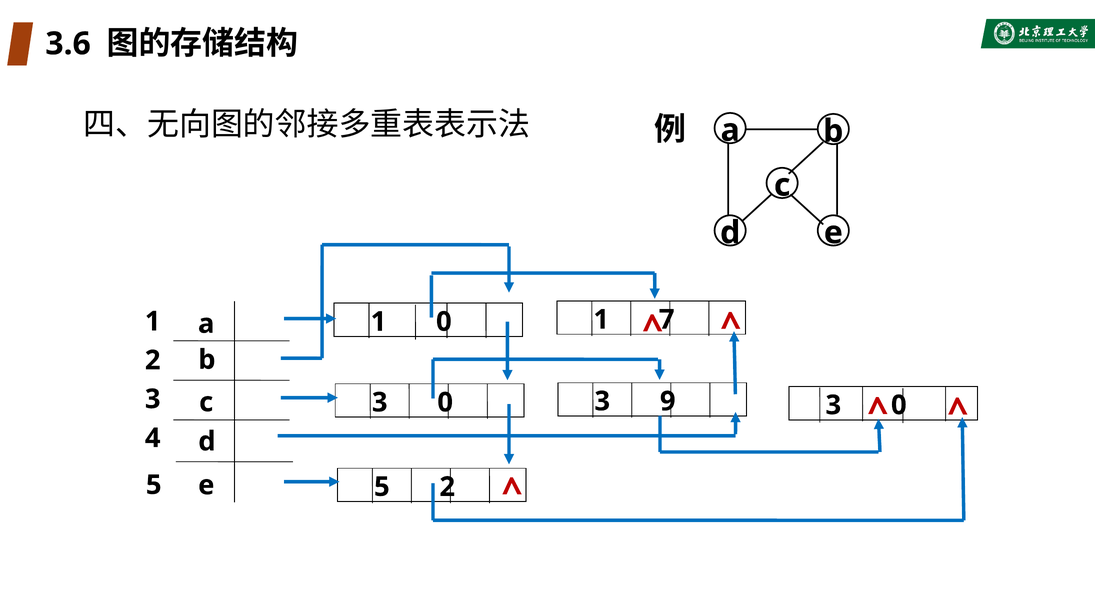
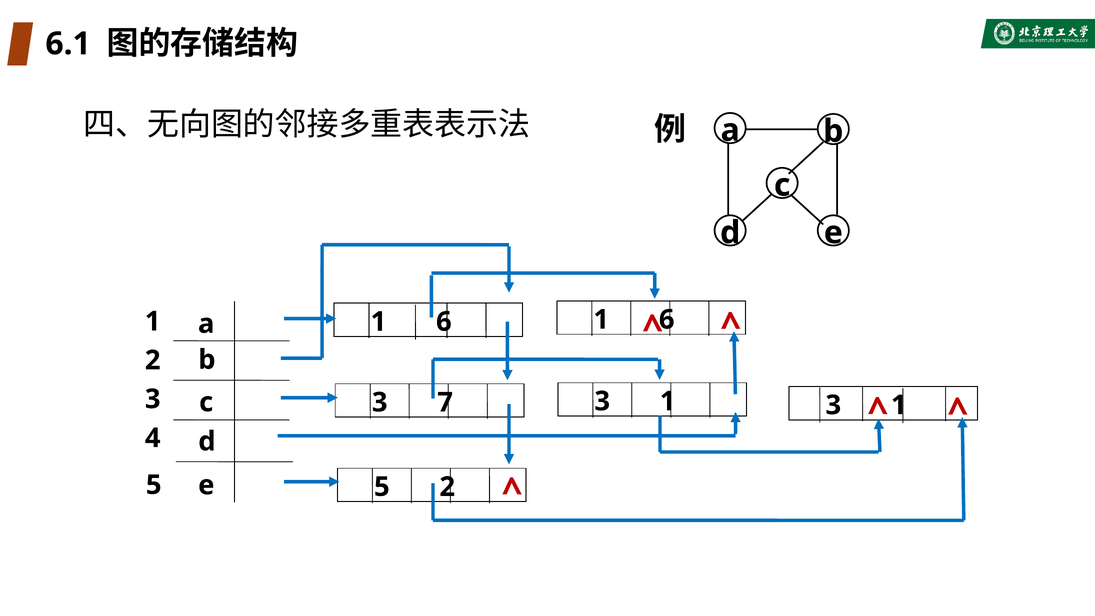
3.6: 3.6 -> 6.1 (68, 44)
0: 0 -> 6 (444, 322)
7: 7 -> 6 (667, 320)
9: 9 -> 1 (668, 401)
0: 0 -> 7 (445, 402)
0: 0 -> 1 (899, 405)
